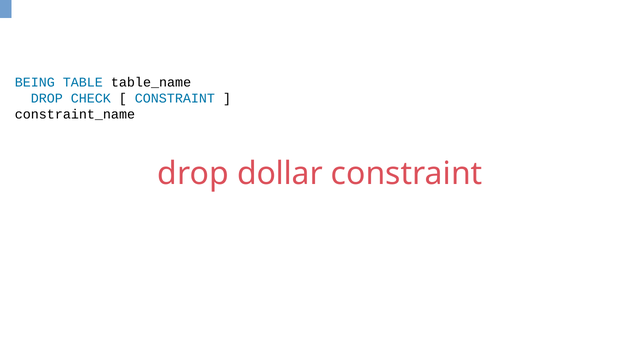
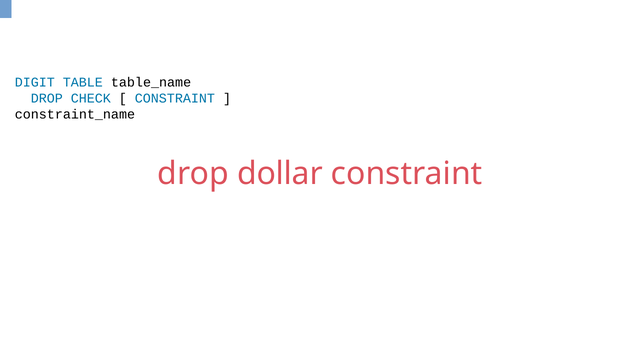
BEING: BEING -> DIGIT (35, 82)
